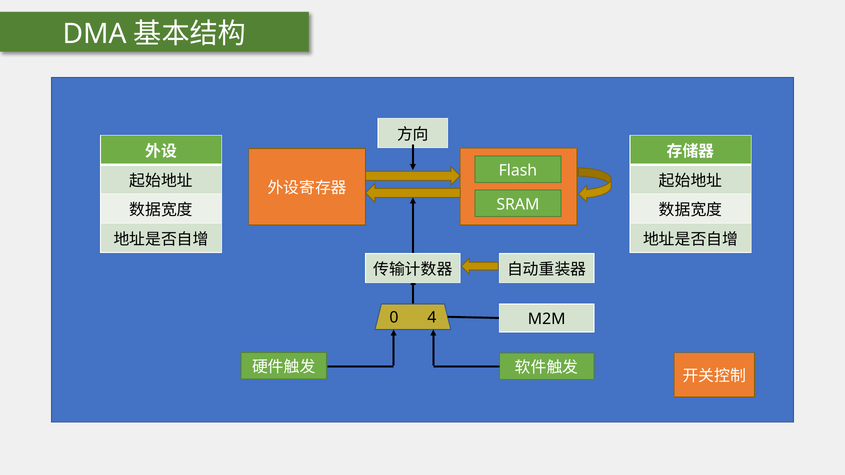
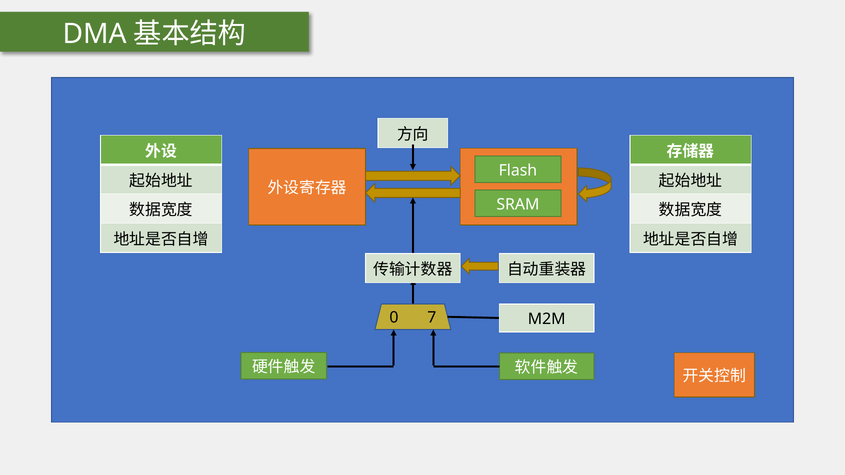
4: 4 -> 7 (432, 318)
